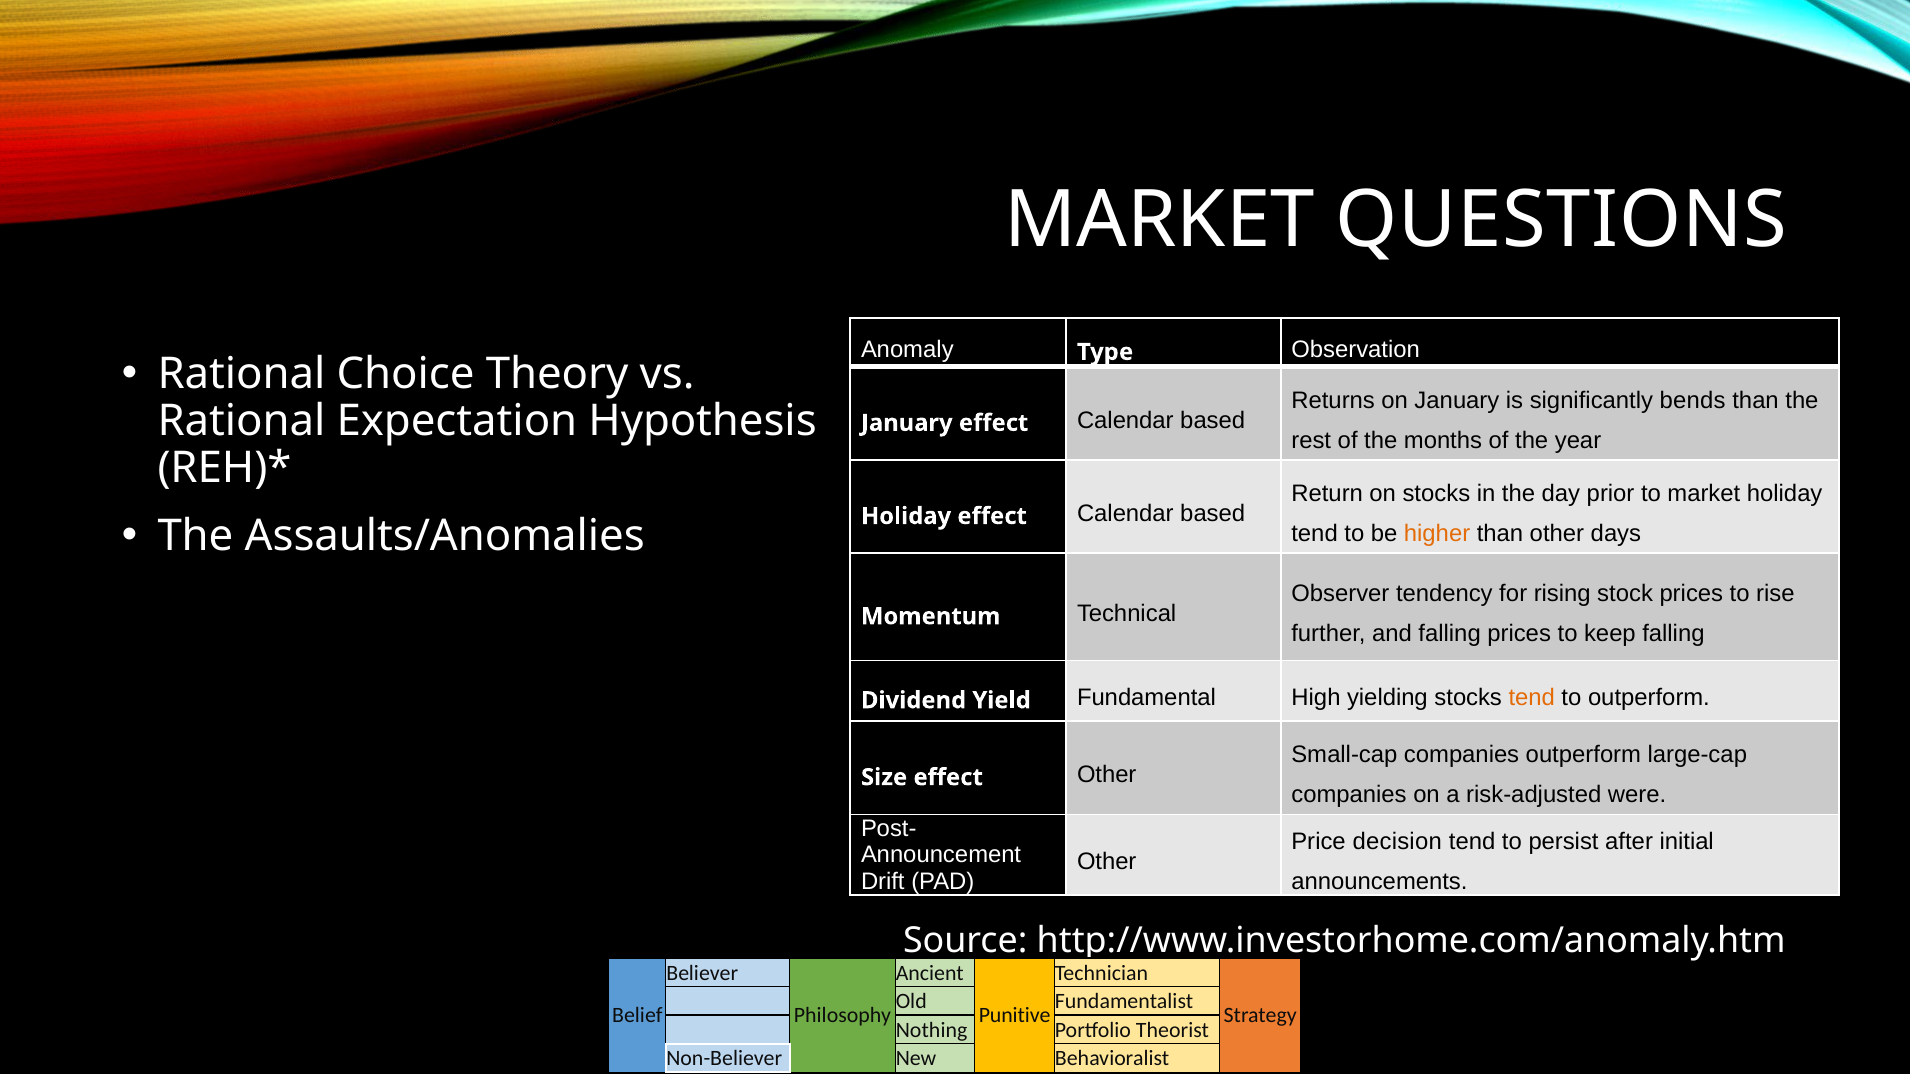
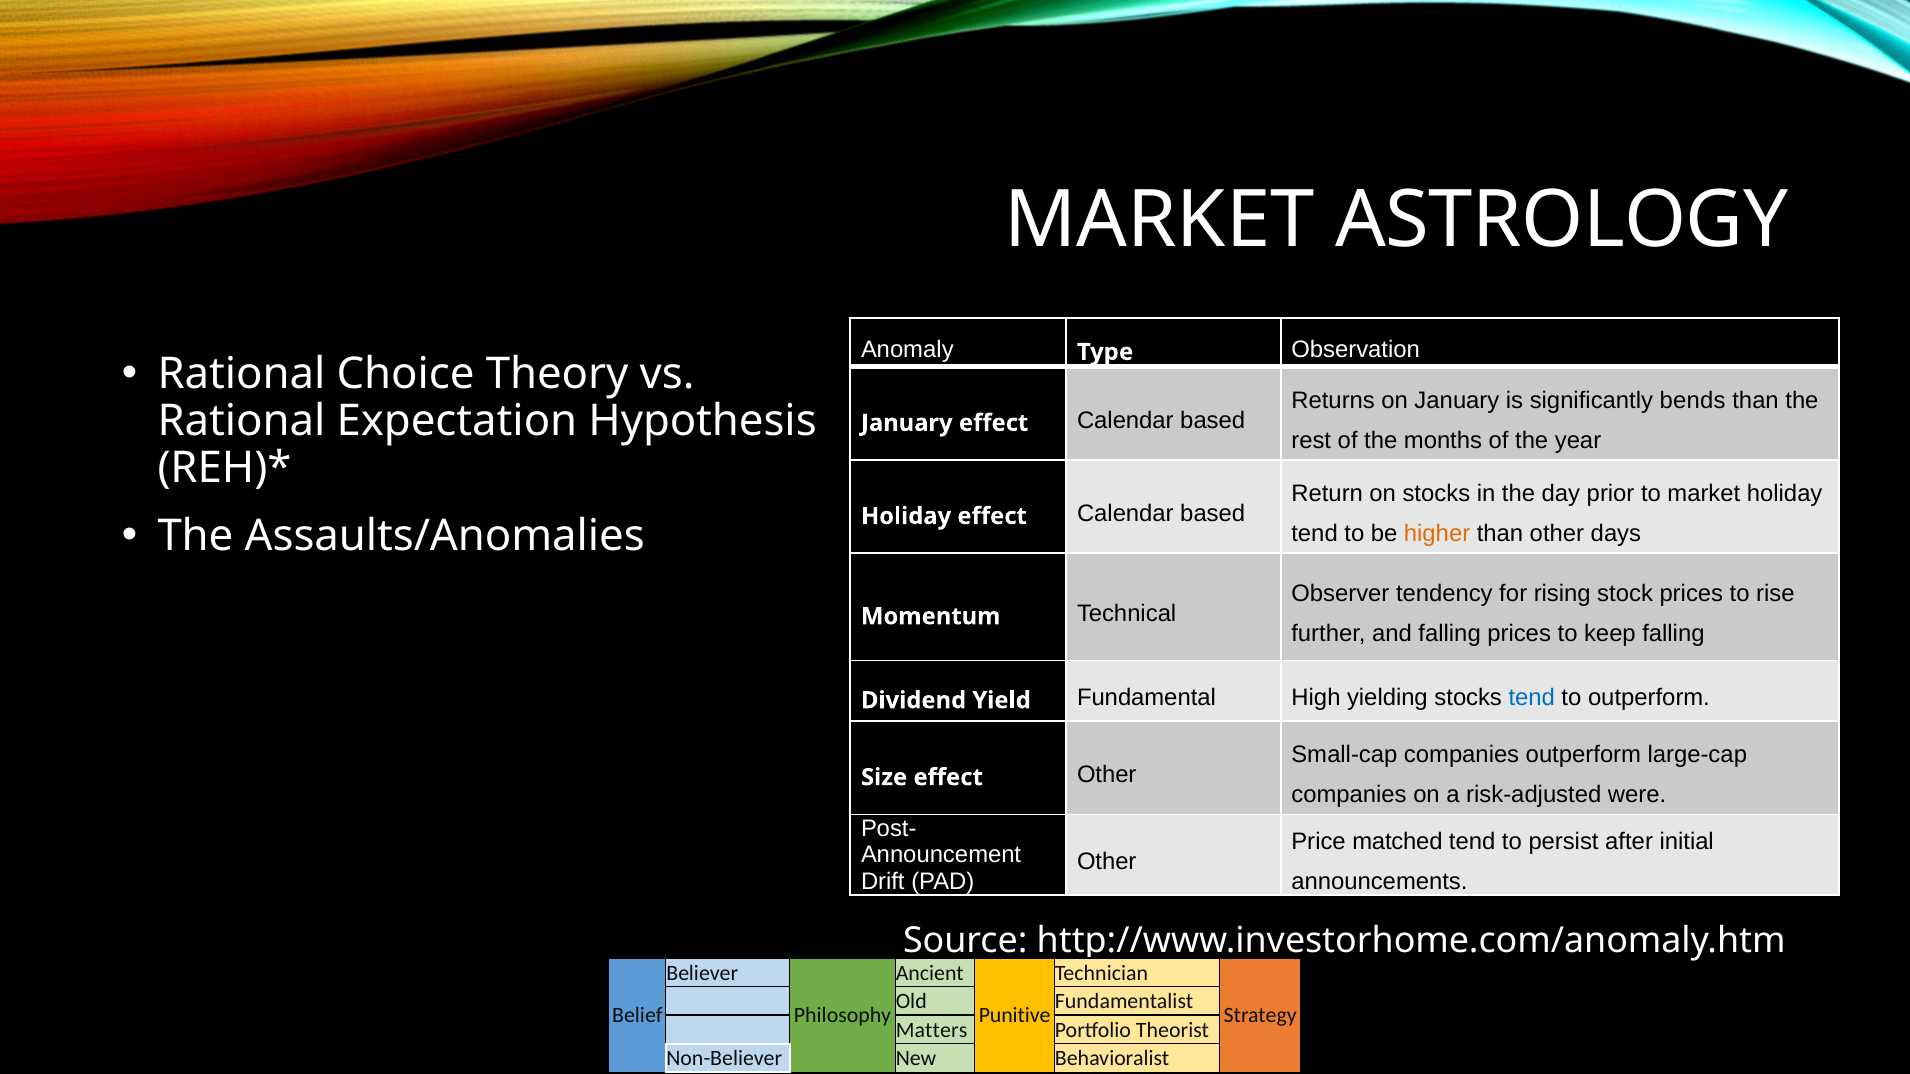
QUESTIONS: QUESTIONS -> ASTROLOGY (1562, 220)
tend colour: orange -> blue (1532, 698)
decision: decision -> matched (1397, 842)
Nothing: Nothing -> Matters (932, 1030)
